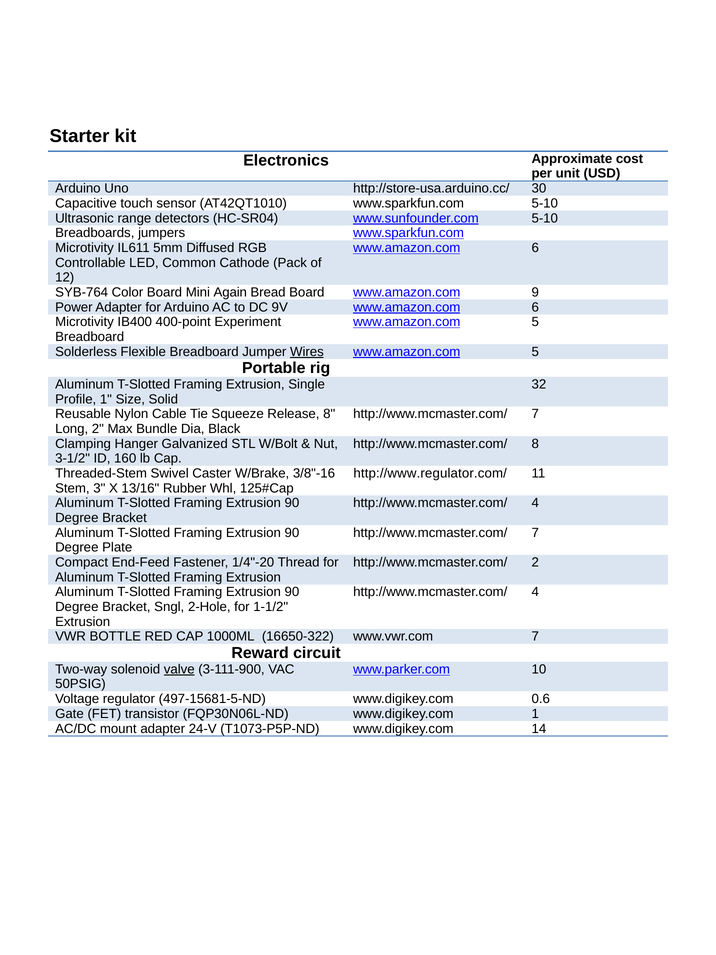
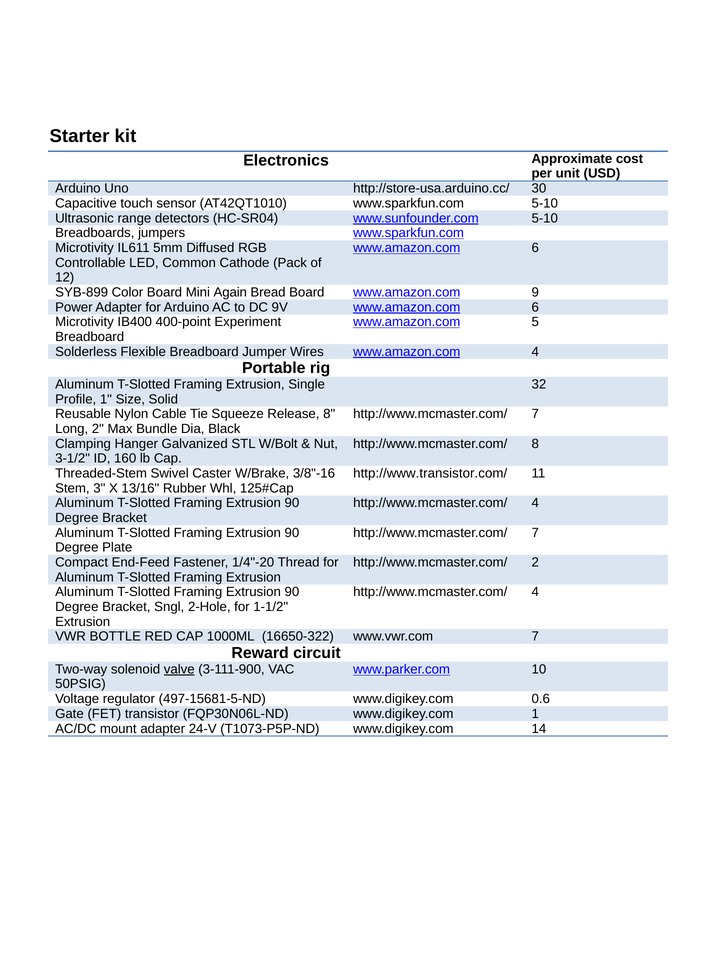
SYB-764: SYB-764 -> SYB-899 (82, 292)
Wires underline: present -> none (307, 352)
5: 5 -> 4 (535, 352)
http://www.regulator.com/: http://www.regulator.com/ -> http://www.transistor.com/ (430, 473)
